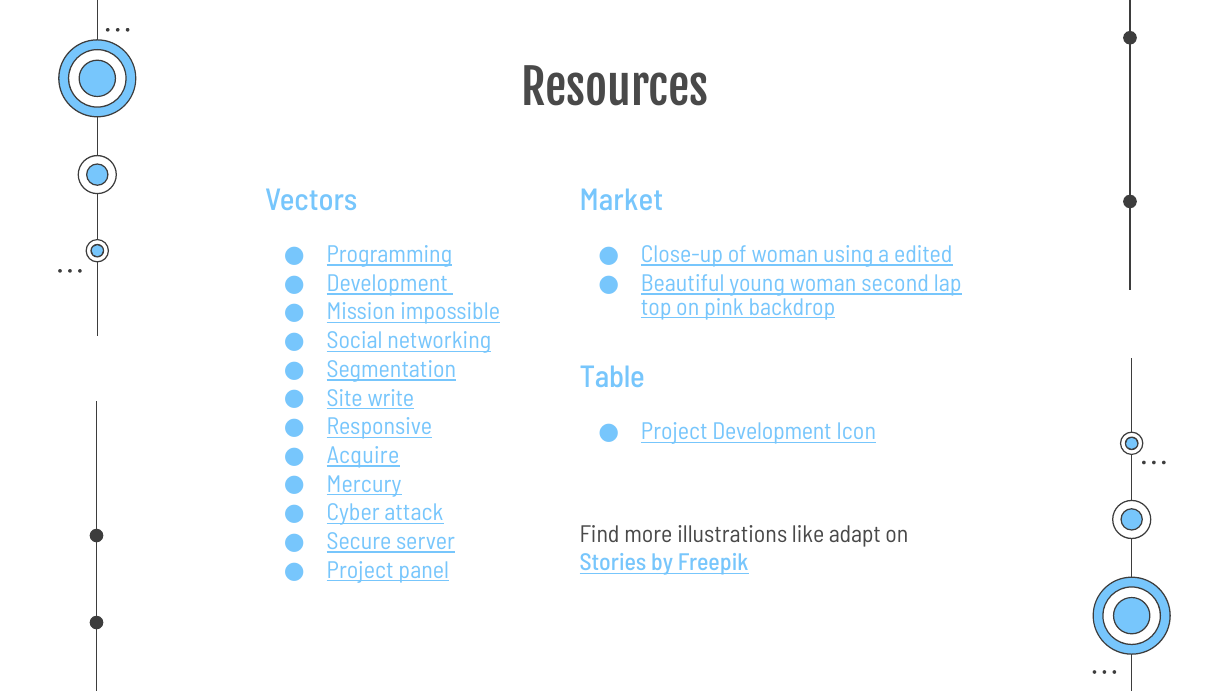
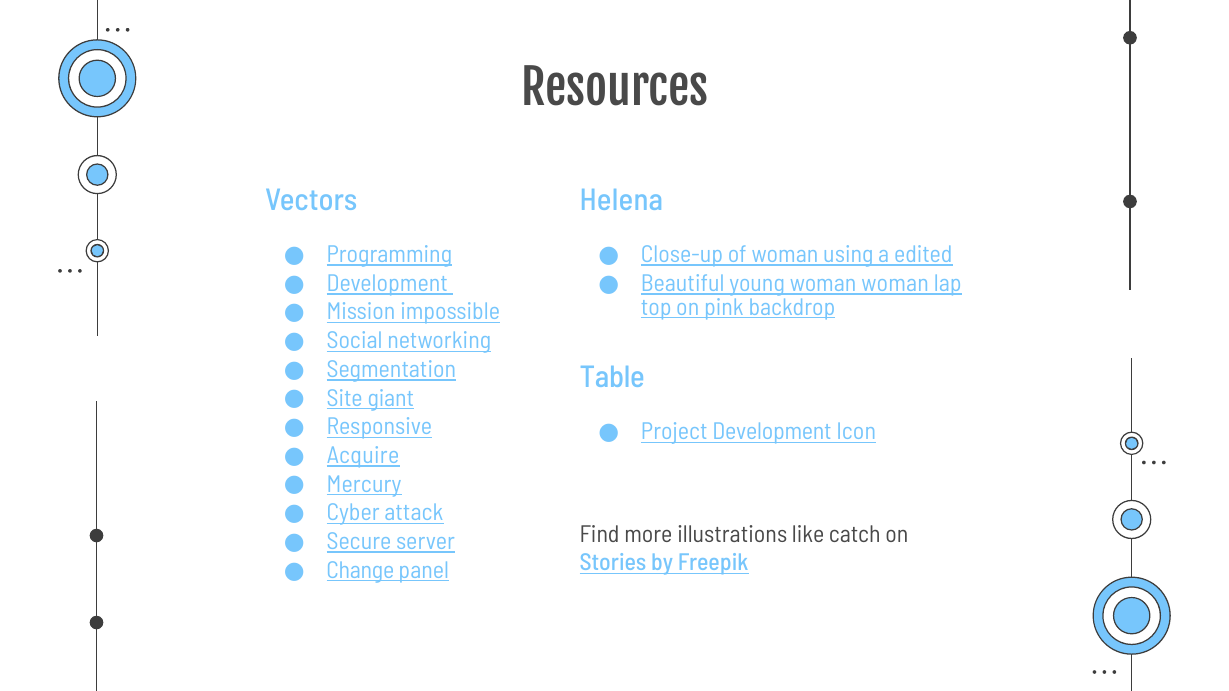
Market: Market -> Helena (621, 200)
woman second: second -> woman (895, 284)
write: write -> giant (391, 398)
adapt: adapt -> catch (855, 534)
Project: Project -> Change (360, 570)
